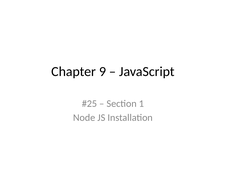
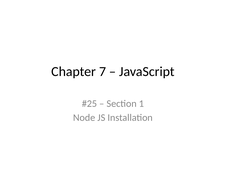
9: 9 -> 7 (103, 72)
